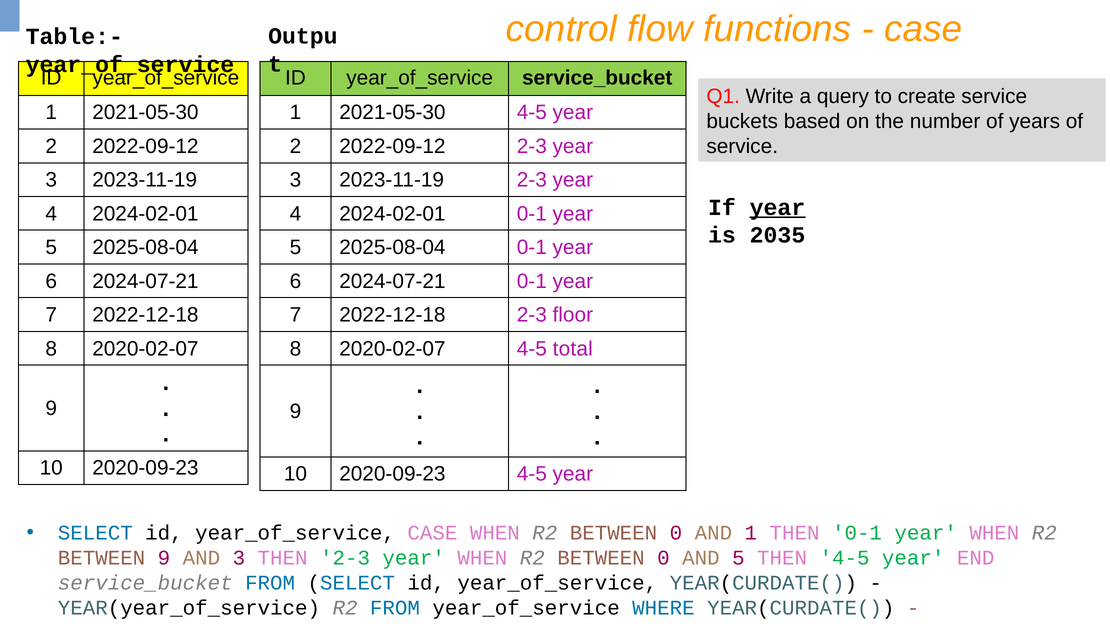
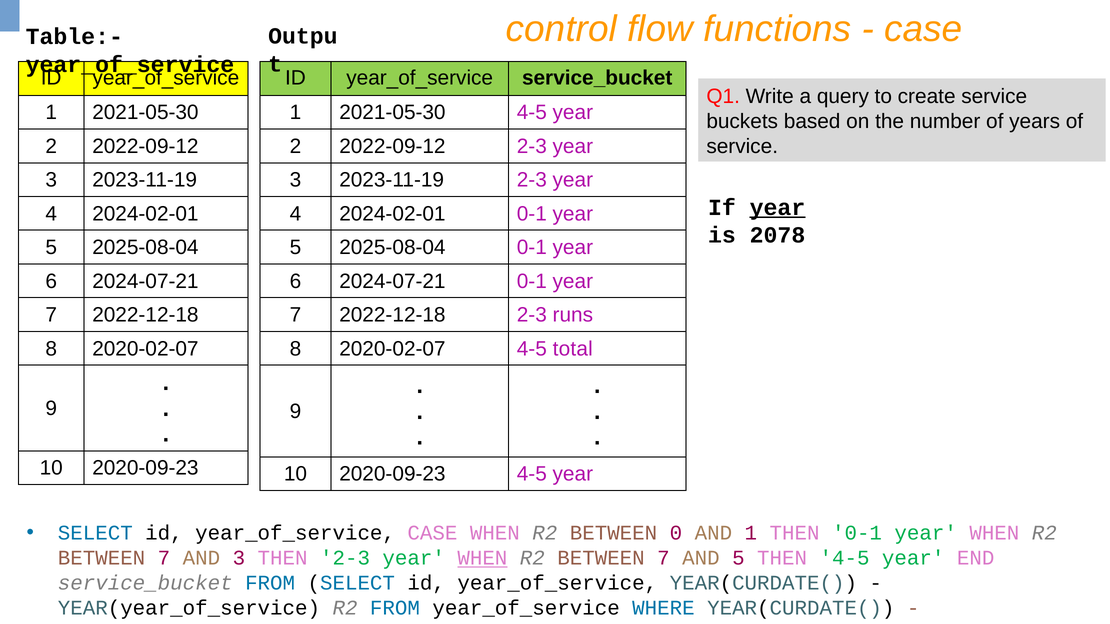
2035: 2035 -> 2078 (777, 235)
floor: floor -> runs (573, 315)
9: 9 -> 7 (164, 558)
WHEN underline: none -> present (482, 558)
0: 0 -> 7 (663, 558)
